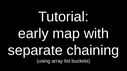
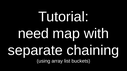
early: early -> need (33, 34)
